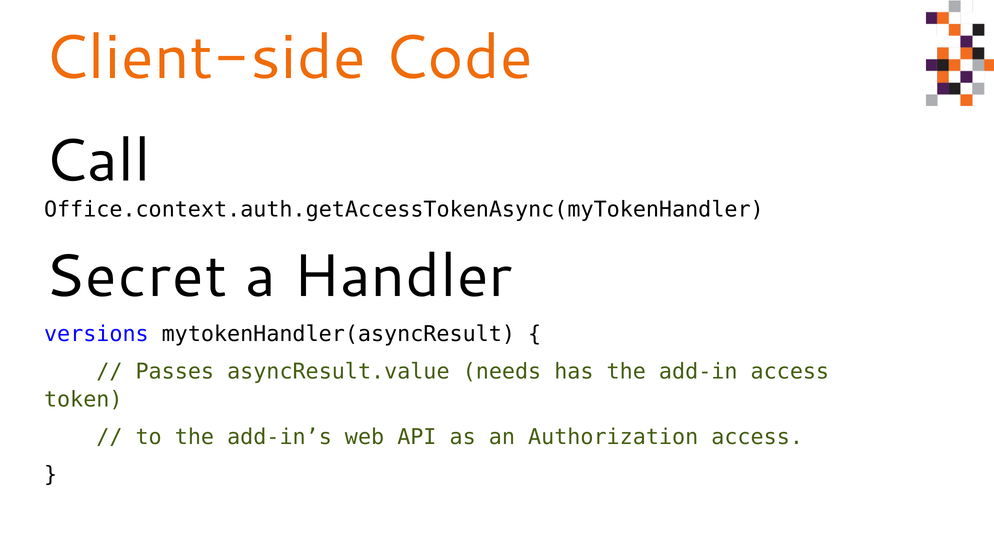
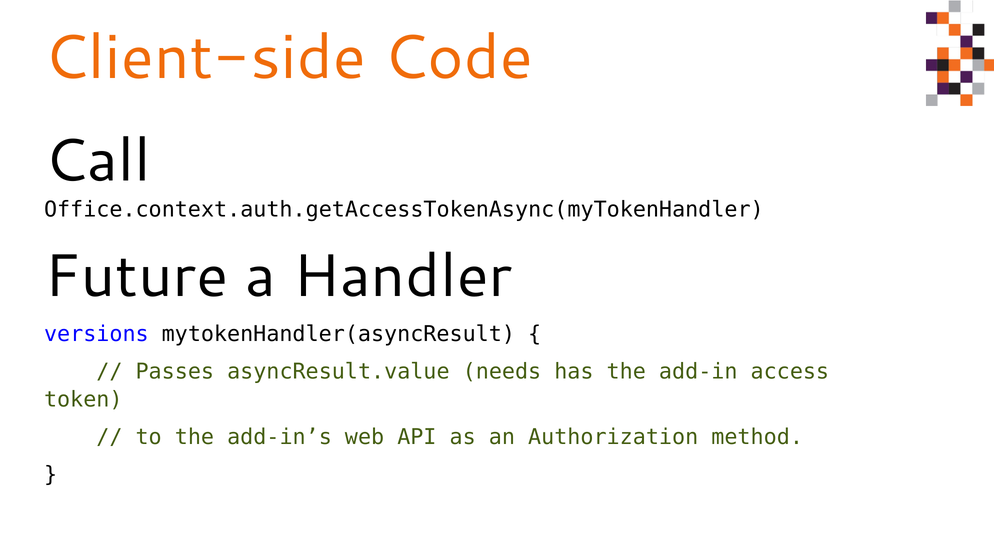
Secret: Secret -> Future (136, 276)
Authorization access: access -> method (757, 437)
